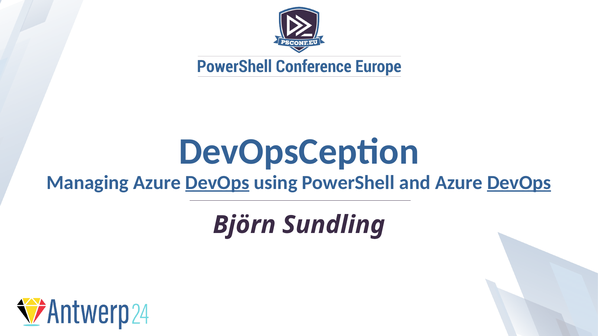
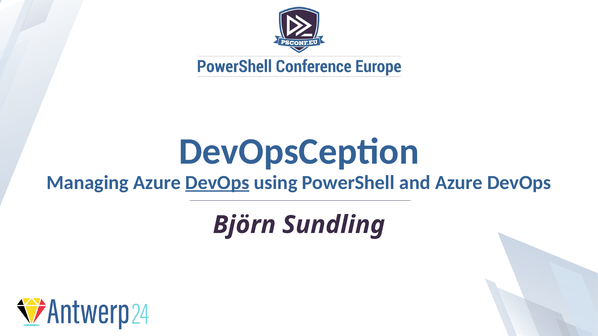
DevOps underline: present -> none (519, 183)
